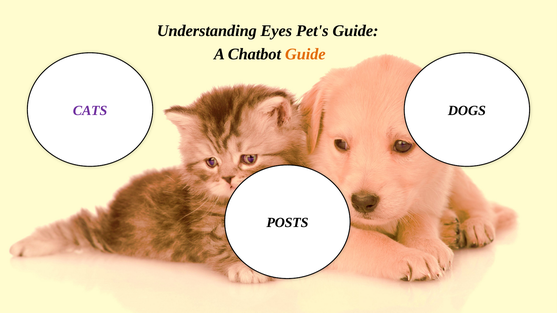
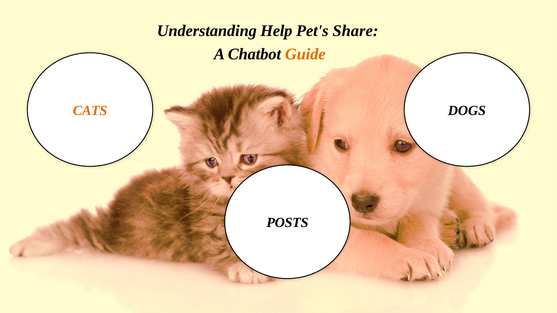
Eyes: Eyes -> Help (276, 31)
Pet's Guide: Guide -> Share (355, 31)
CATS colour: purple -> orange (90, 111)
